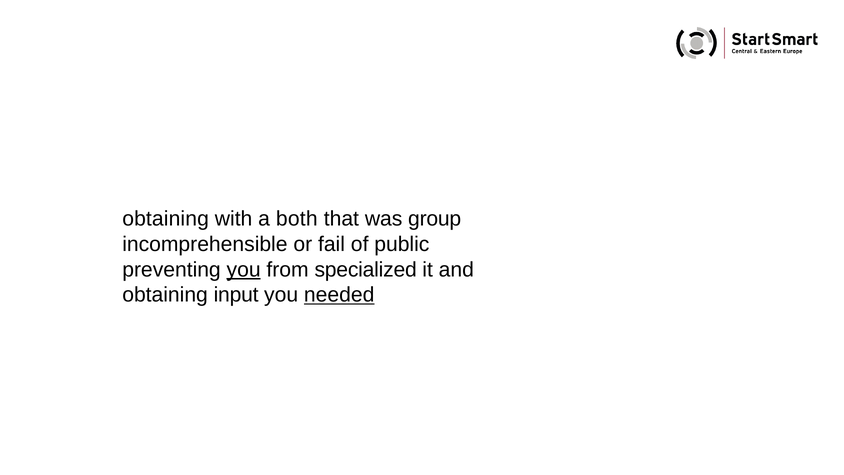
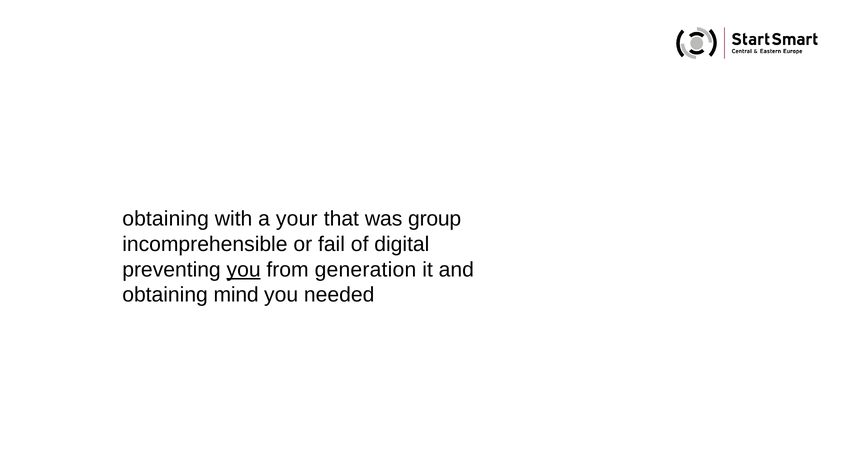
both: both -> your (297, 219)
public: public -> digital (402, 244)
specialized: specialized -> generation (365, 270)
input: input -> mind (236, 295)
needed underline: present -> none (339, 295)
